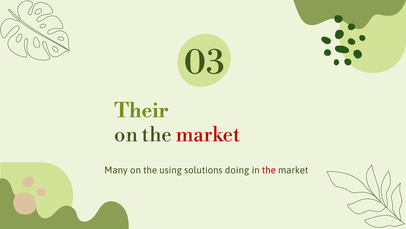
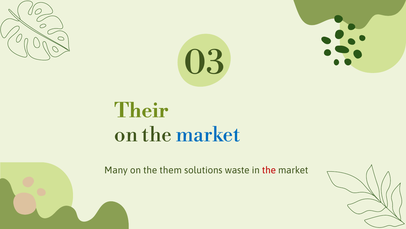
market colour: red -> blue (208, 135)
using: using -> them (171, 170)
doing: doing -> waste (237, 170)
